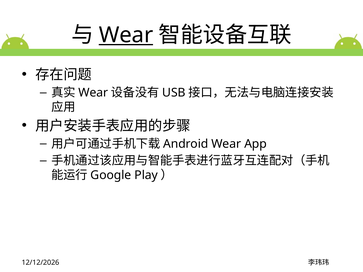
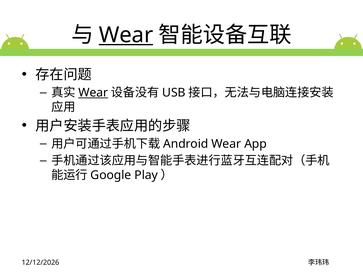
Wear underline: none -> present (93, 93)
